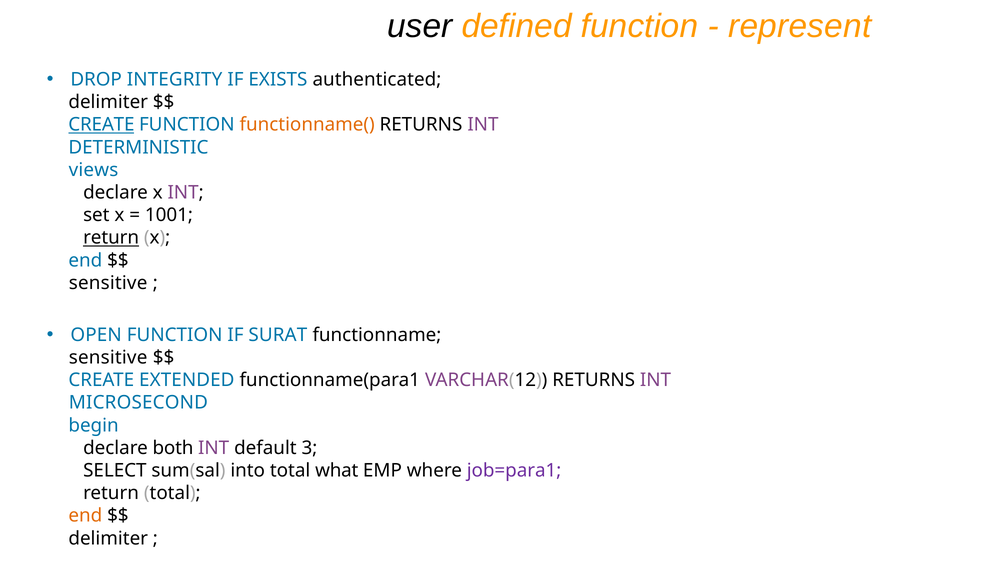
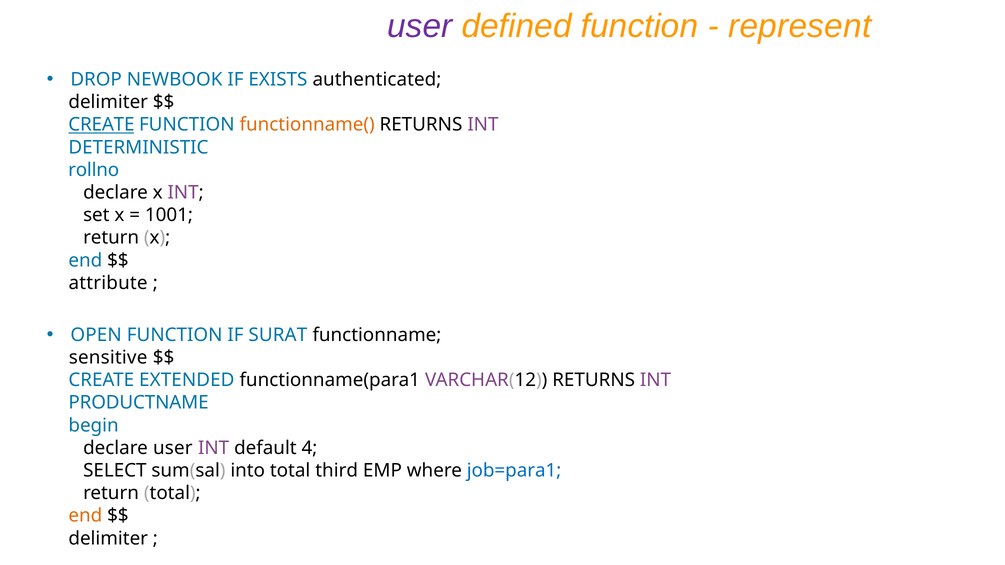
user colour: black -> purple (420, 26)
INTEGRITY: INTEGRITY -> NEWBOOK (175, 80)
views: views -> rollno (94, 170)
return underline: present -> none (111, 238)
sensitive: sensitive -> attribute (108, 283)
MICROSECOND: MICROSECOND -> PRODUCTNAME (139, 403)
declare both: both -> user (173, 448)
3: 3 -> 4 (309, 448)
what: what -> third (337, 471)
job=para1 colour: purple -> blue (514, 471)
